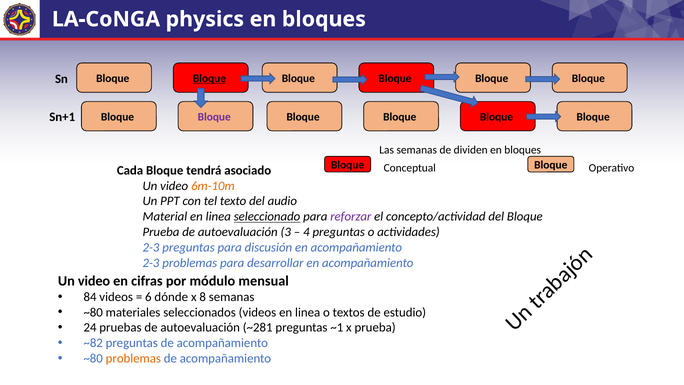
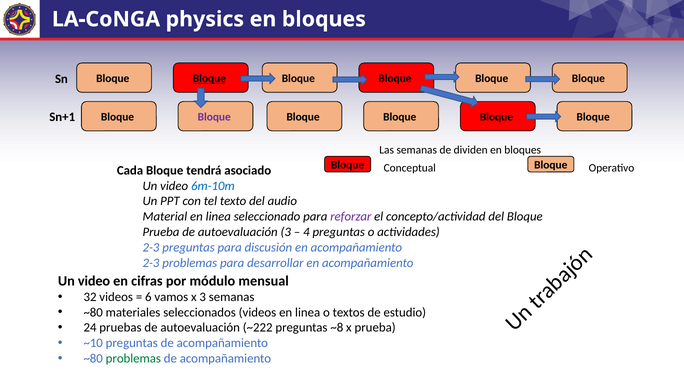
6m-10m colour: orange -> blue (213, 186)
seleccionado underline: present -> none (267, 217)
84: 84 -> 32 (90, 297)
dónde: dónde -> vamos (171, 297)
x 8: 8 -> 3 (203, 297)
~281: ~281 -> ~222 (258, 328)
~1: ~1 -> ~8 (337, 328)
~82: ~82 -> ~10 (93, 343)
problemas colour: orange -> green (133, 358)
